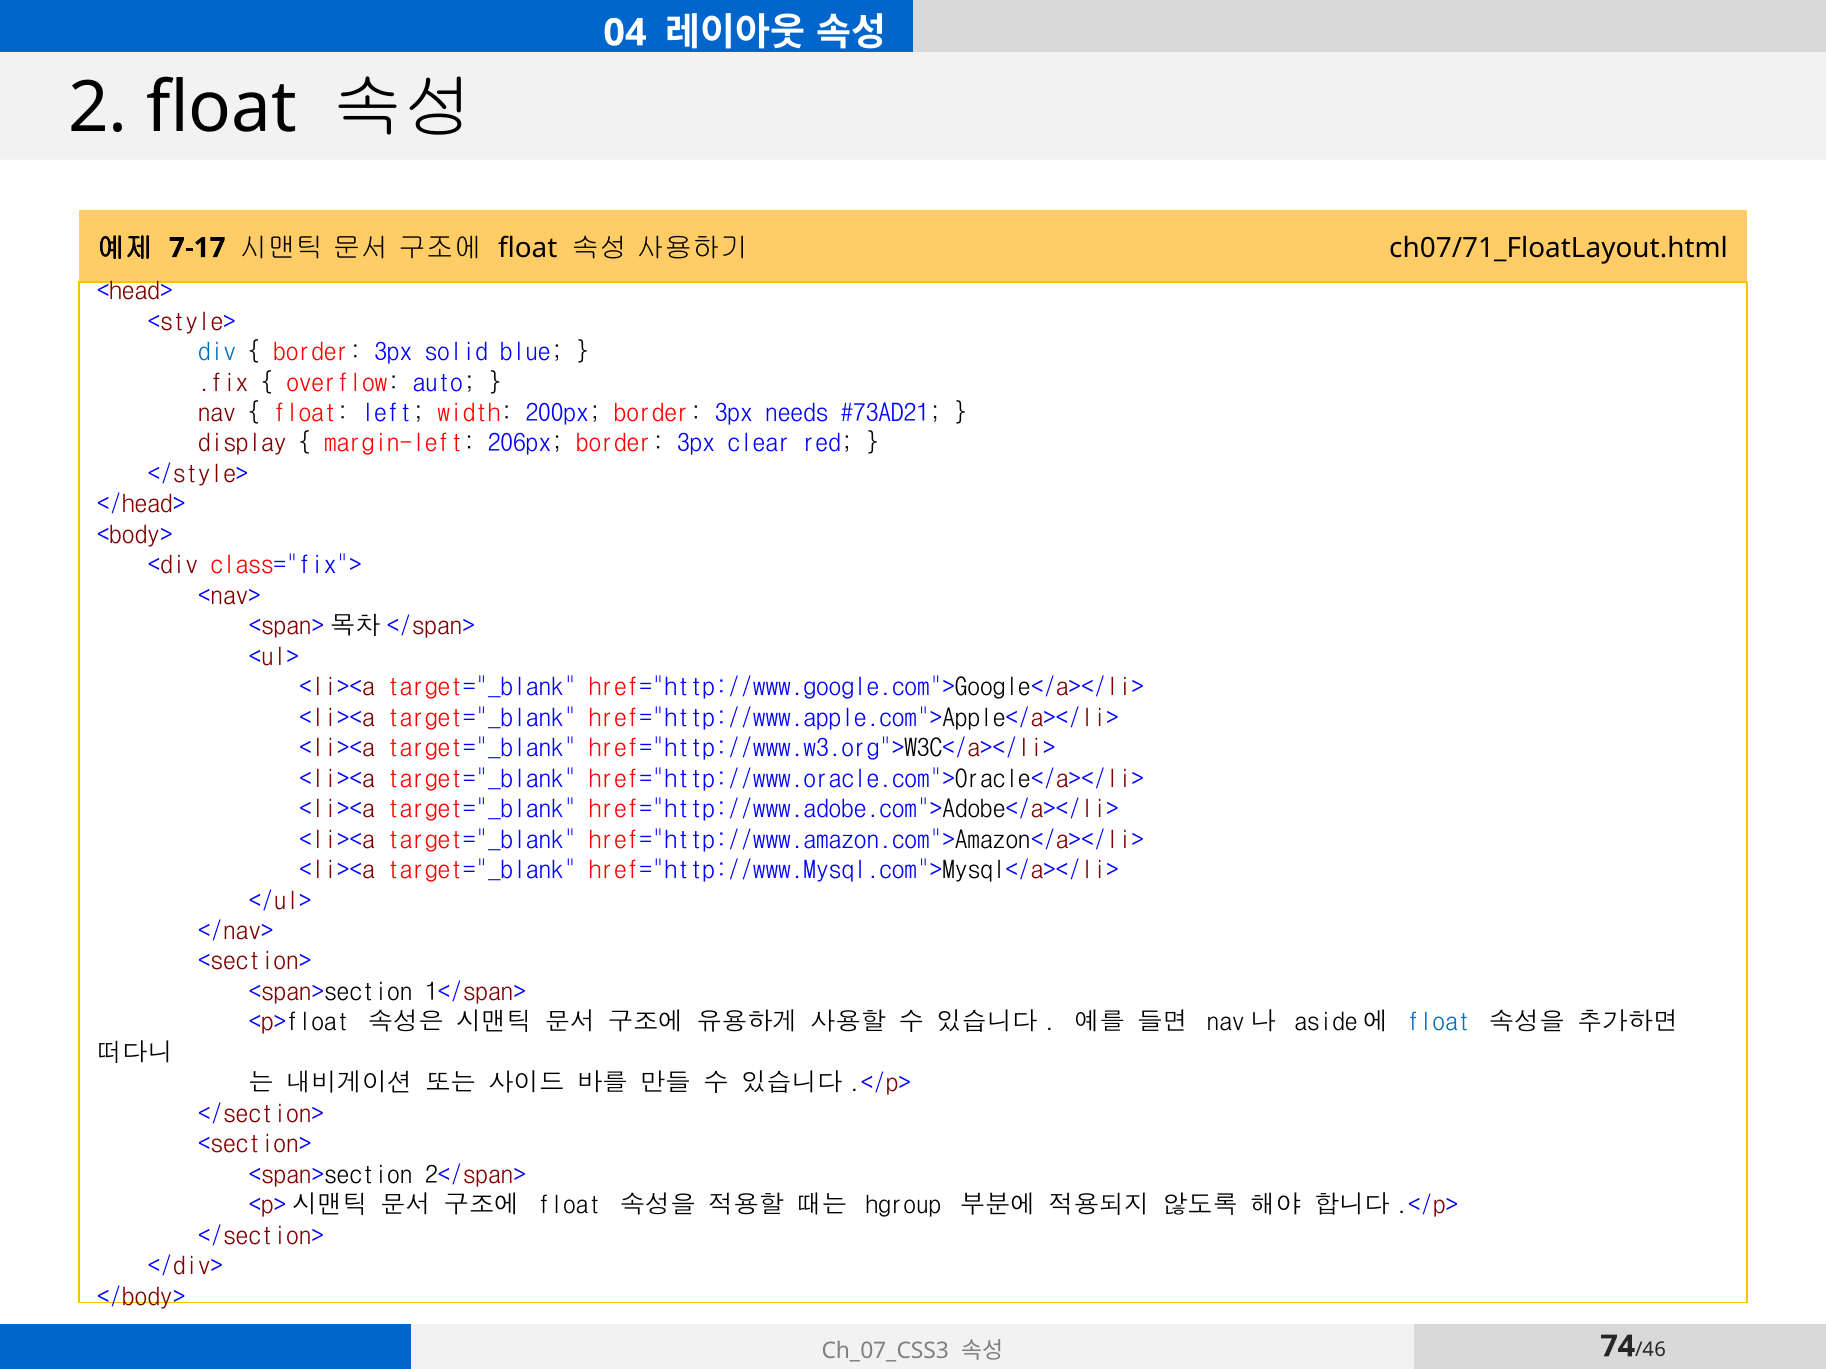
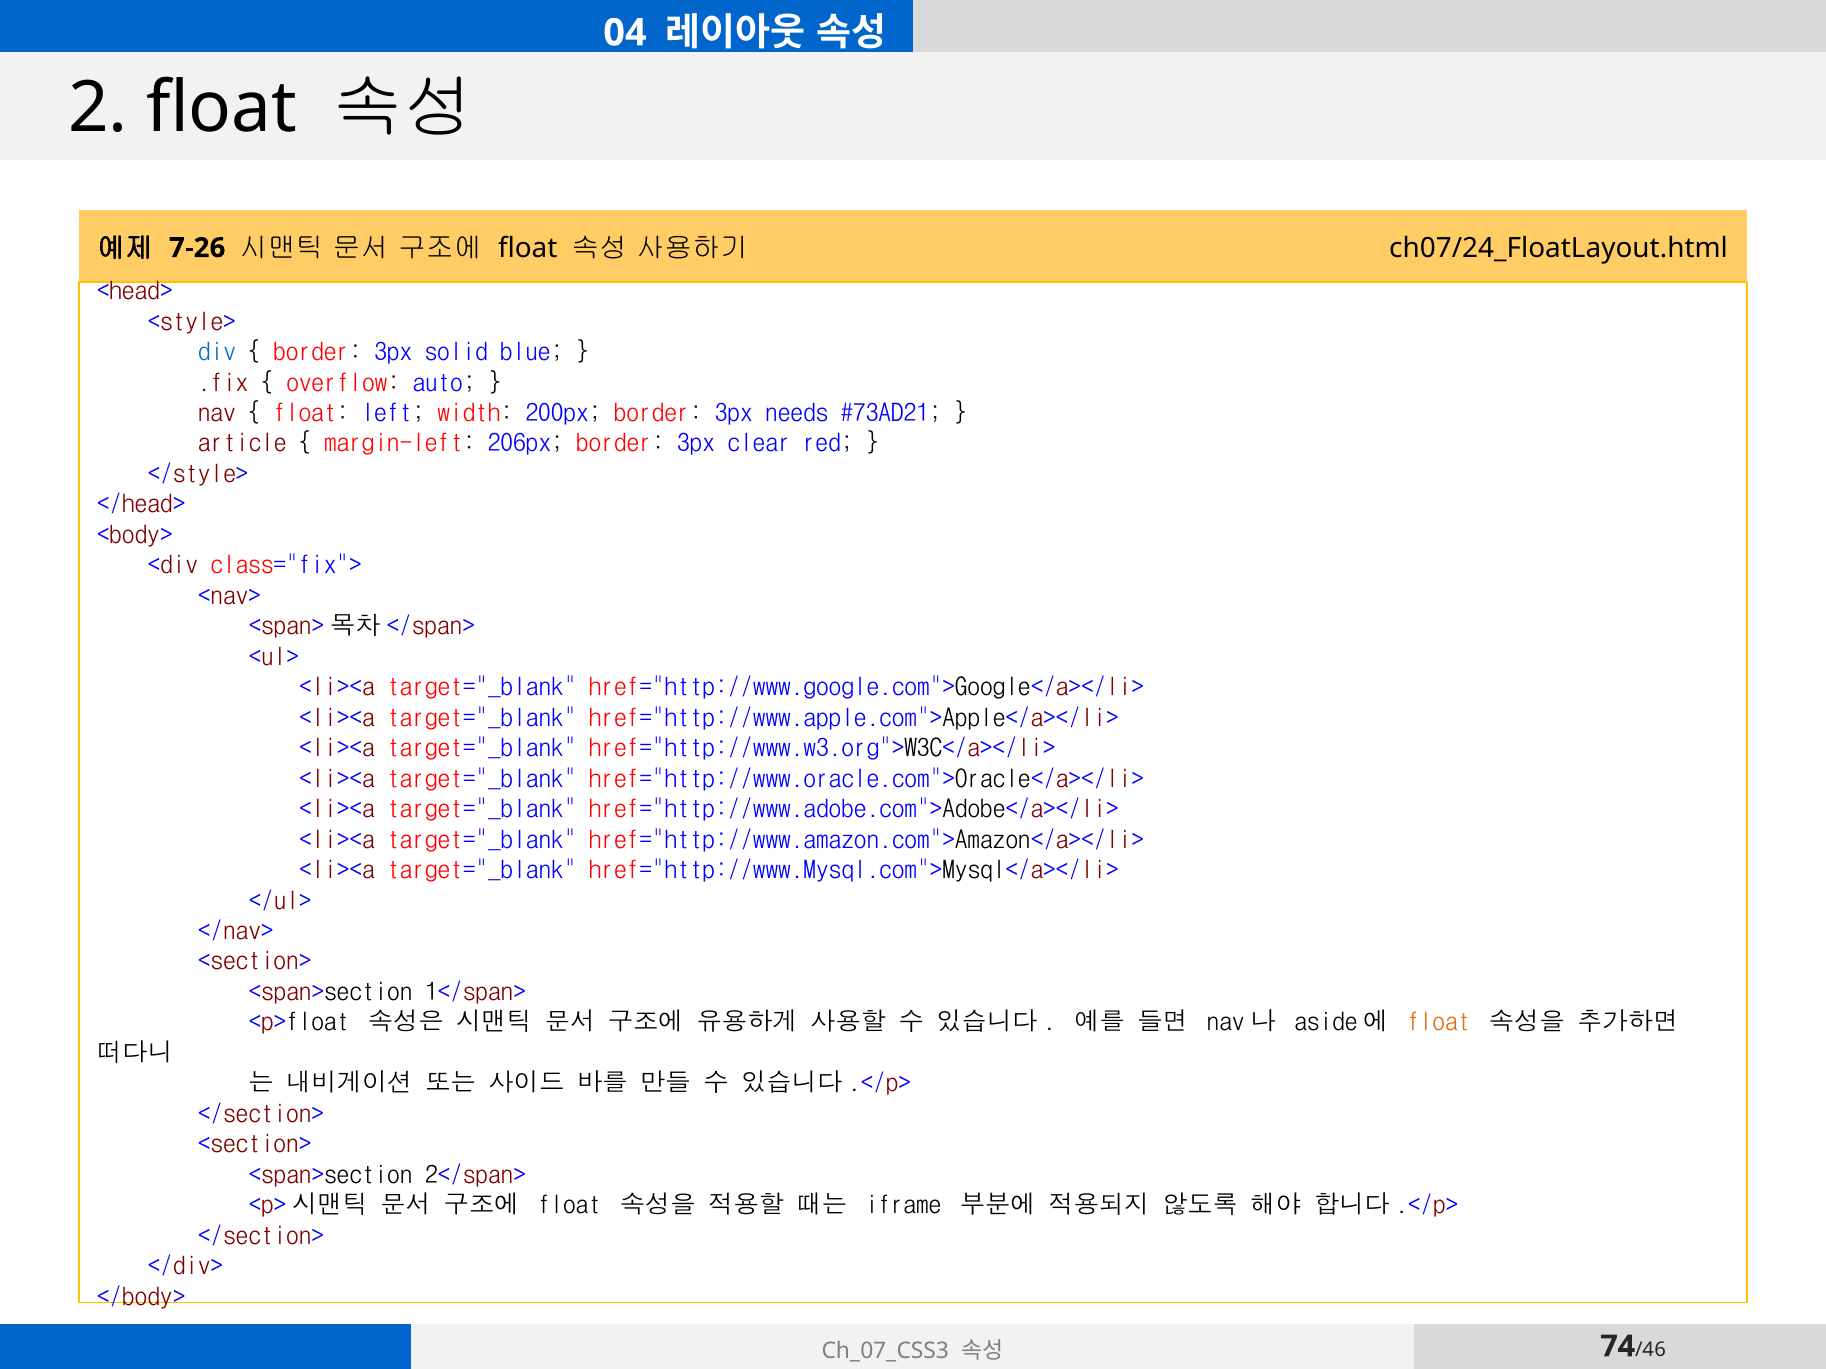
7-17: 7-17 -> 7-26 (197, 248)
ch07/71_FloatLayout.html: ch07/71_FloatLayout.html -> ch07/24_FloatLayout.html (1559, 248)
display: display -> article (242, 444)
float colour: blue -> orange (1439, 1023)
hgroup: hgroup -> iframe (903, 1206)
